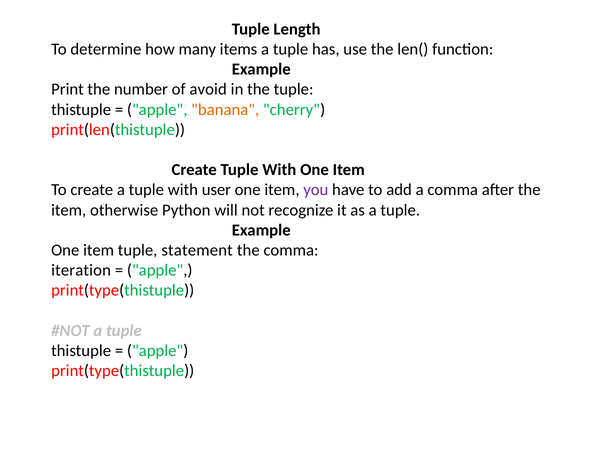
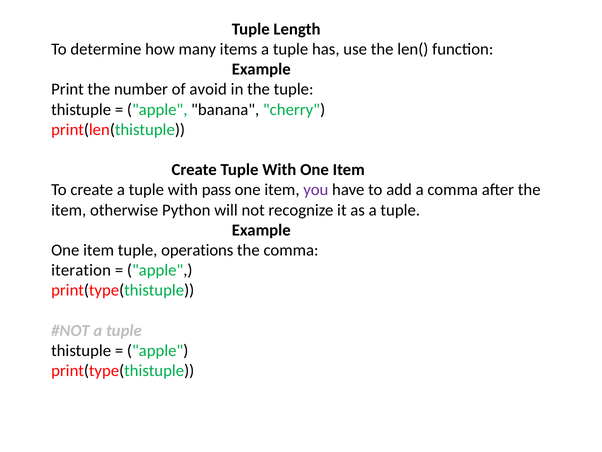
banana colour: orange -> black (225, 109)
user: user -> pass (216, 190)
statement: statement -> operations (197, 250)
